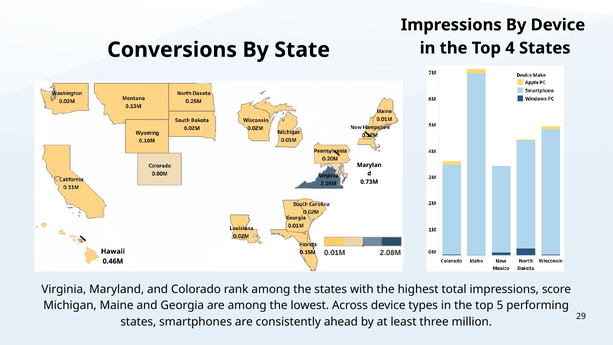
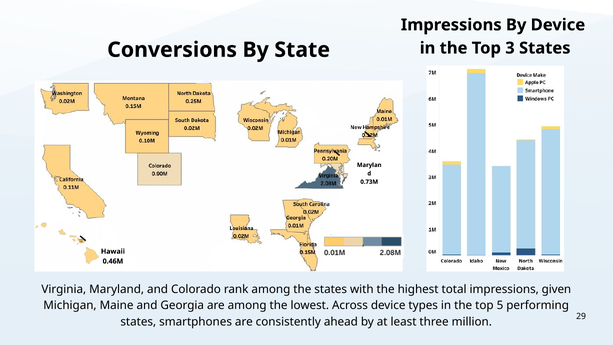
4: 4 -> 3 (510, 48)
score: score -> given (556, 289)
